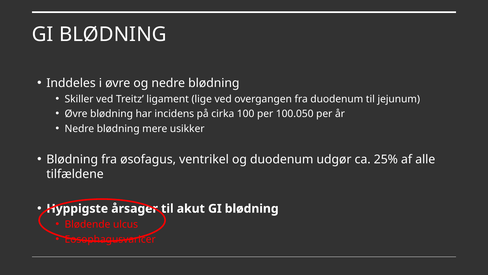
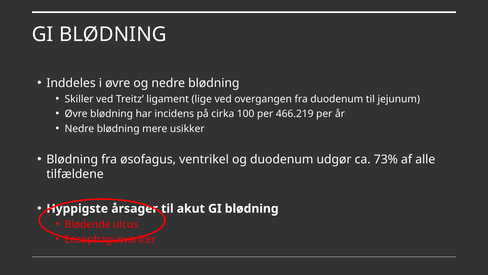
100.050: 100.050 -> 466.219 (295, 114)
25%: 25% -> 73% (386, 159)
